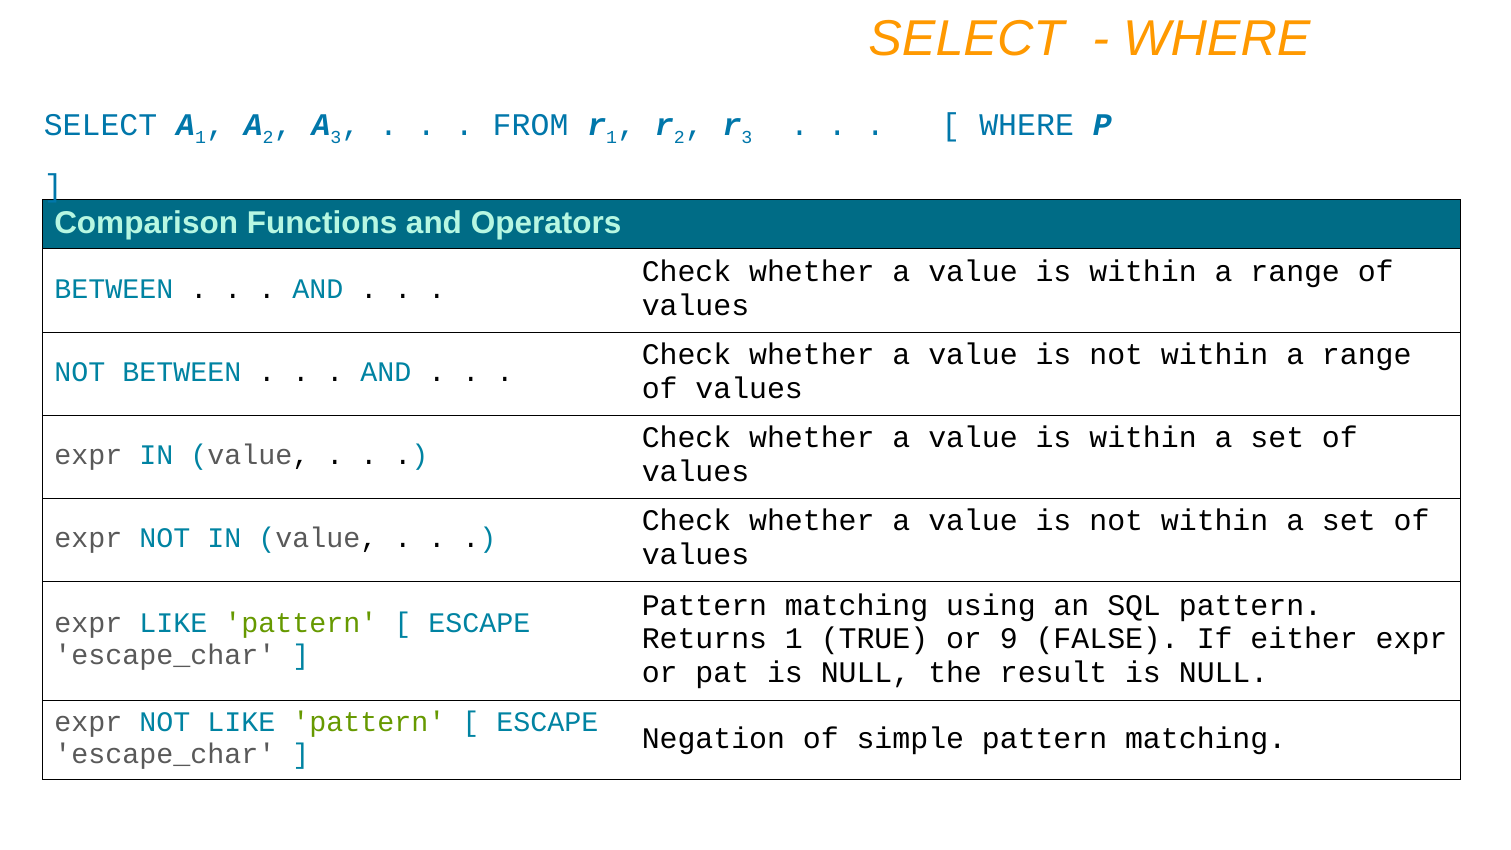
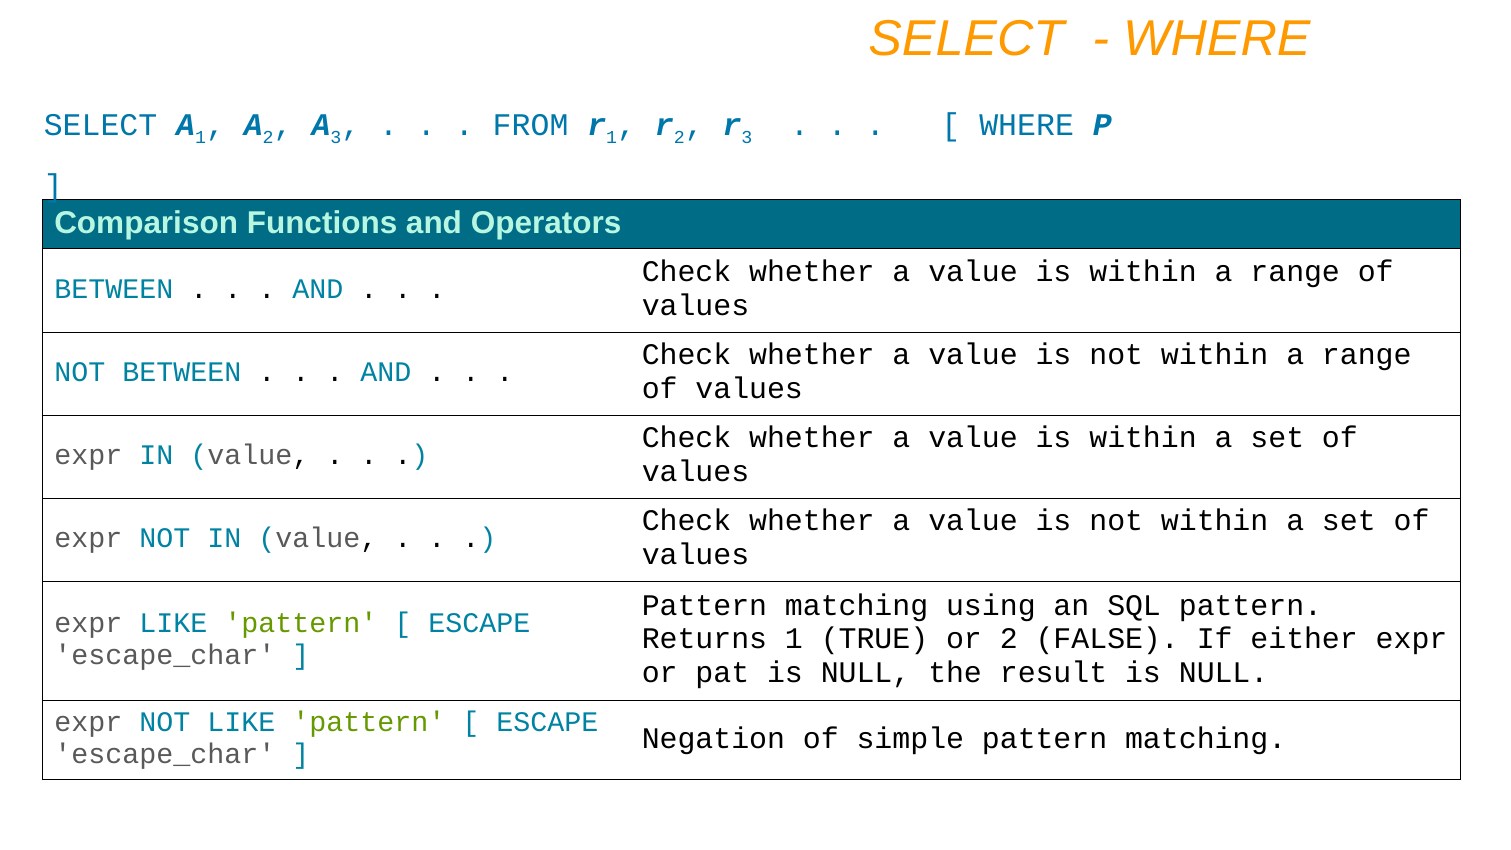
or 9: 9 -> 2 (1009, 639)
